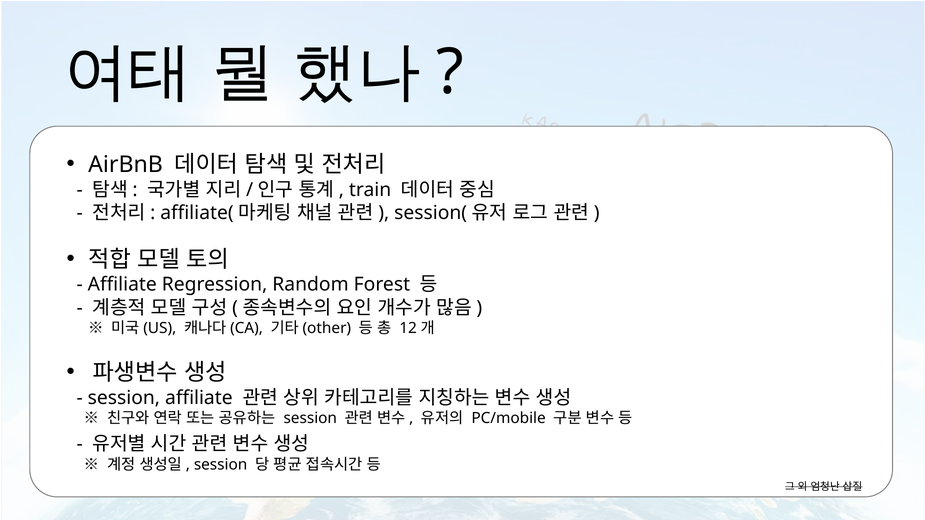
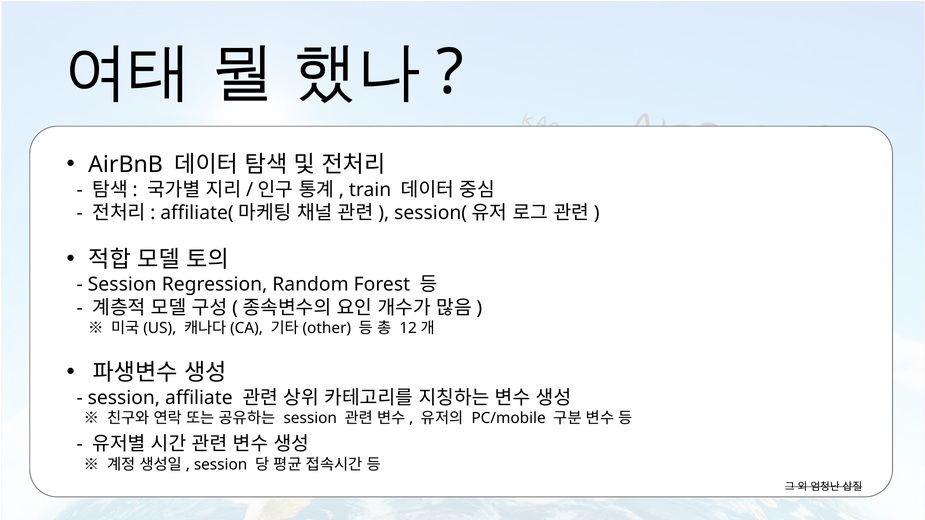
Affiliate: Affiliate -> Session (122, 285)
